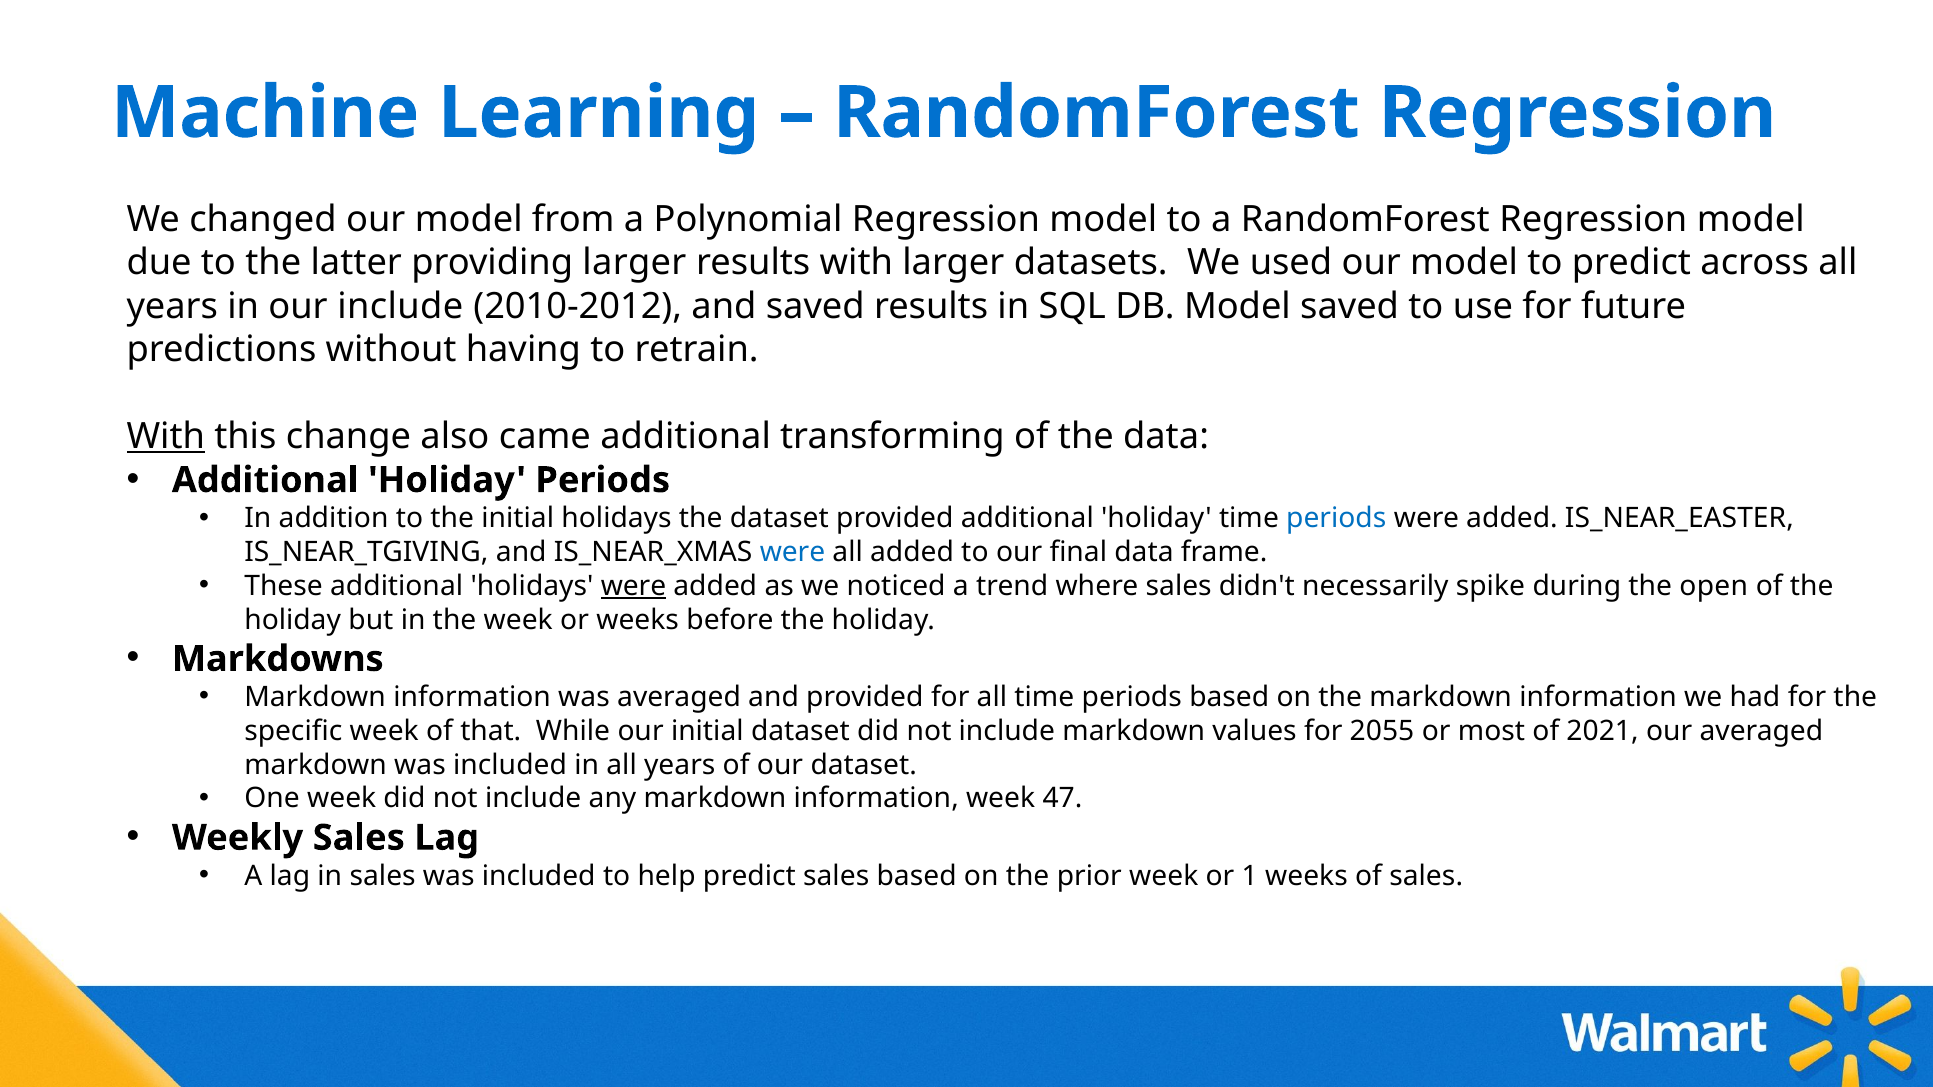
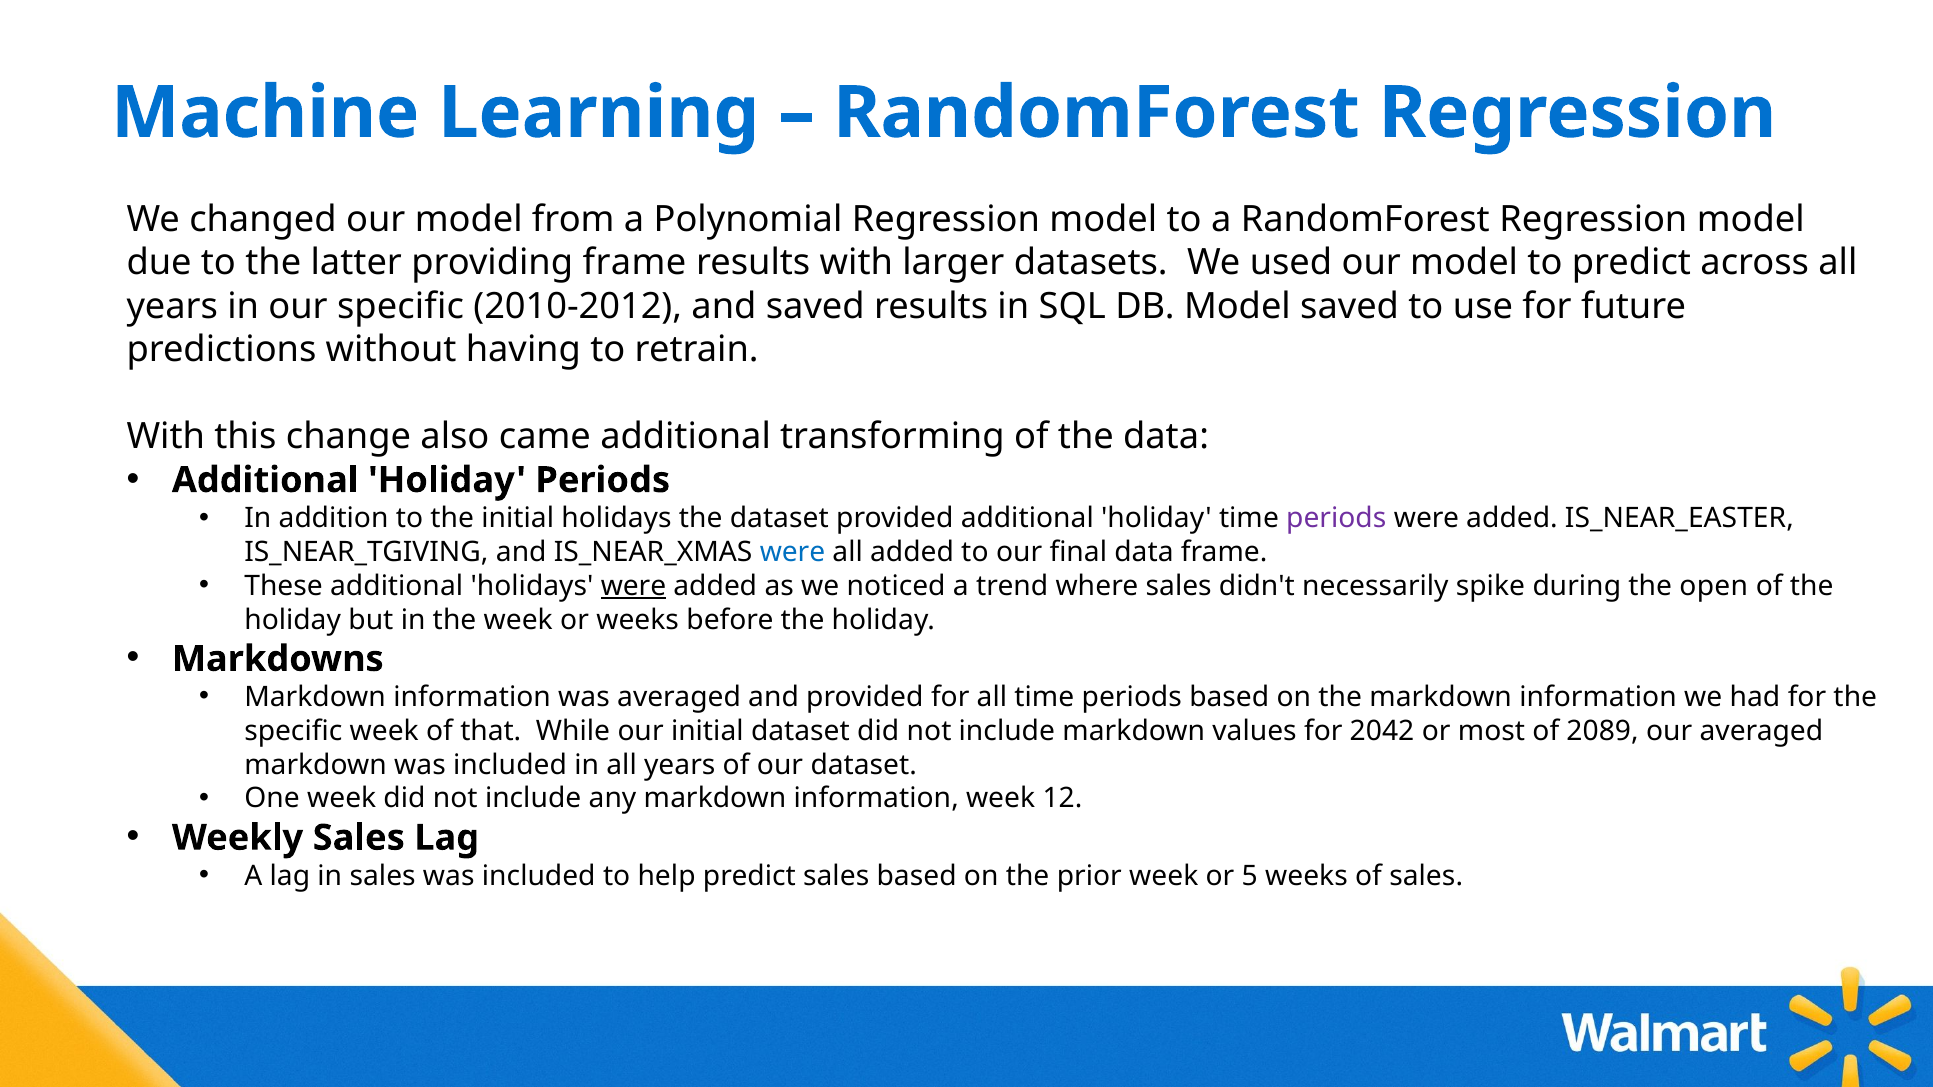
providing larger: larger -> frame (634, 263)
our include: include -> specific (400, 306)
With underline: present -> none (166, 437)
periods colour: blue -> purple (1336, 518)
2055: 2055 -> 2042 (1382, 731)
2021: 2021 -> 2089 (1603, 731)
47: 47 -> 12 (1062, 799)
1: 1 -> 5 (1250, 876)
